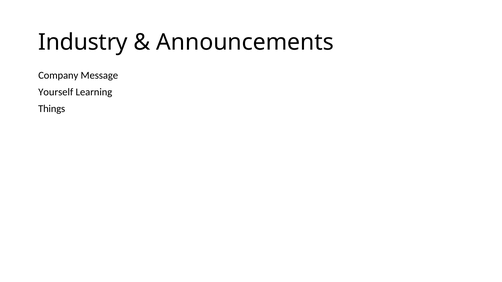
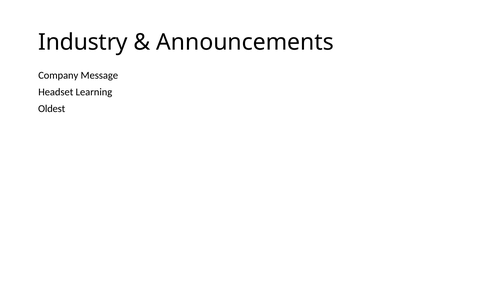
Yourself: Yourself -> Headset (56, 92)
Things: Things -> Oldest (52, 109)
